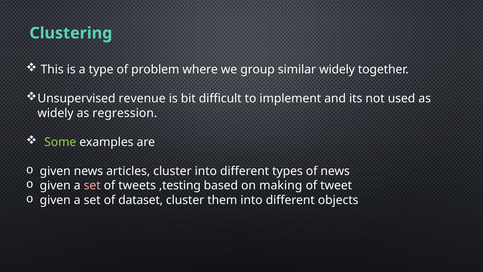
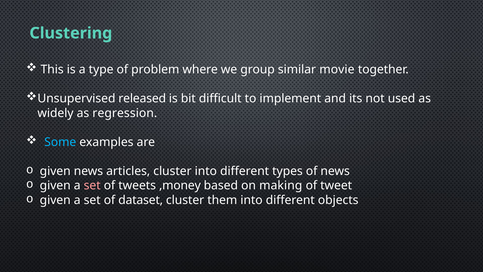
similar widely: widely -> movie (337, 69)
revenue: revenue -> released (142, 98)
Some colour: light green -> light blue (60, 142)
,testing: ,testing -> ,money (180, 185)
